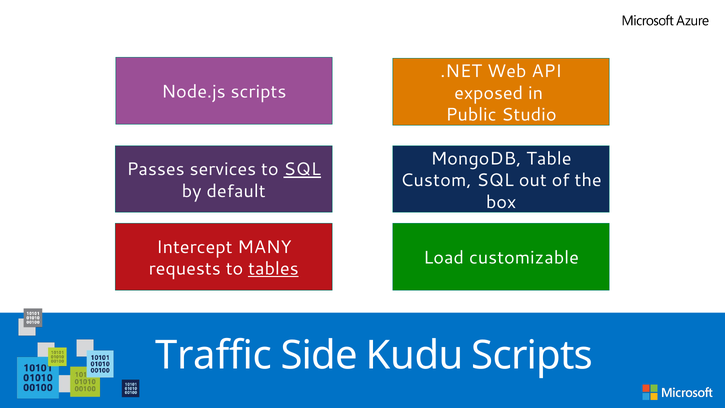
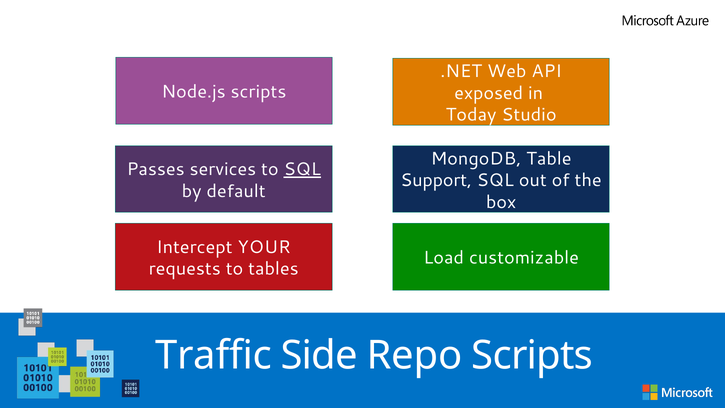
Public: Public -> Today (471, 115)
Custom: Custom -> Support (436, 180)
MANY: MANY -> YOUR (264, 247)
tables underline: present -> none (273, 269)
Kudu: Kudu -> Repo (415, 356)
